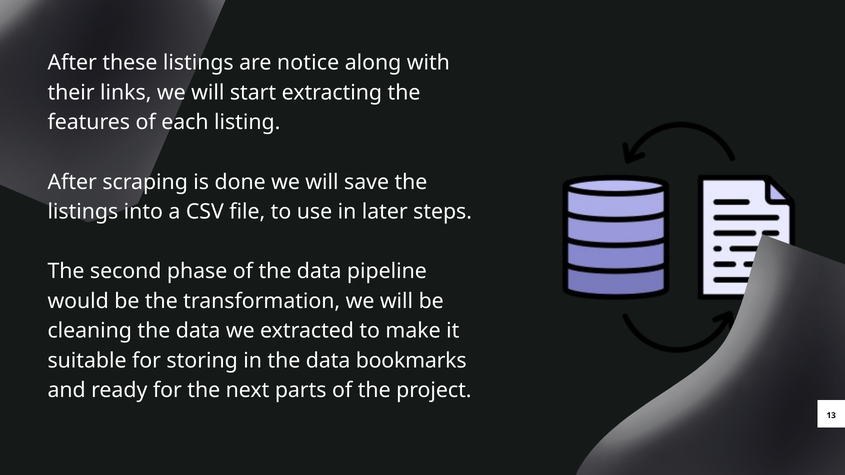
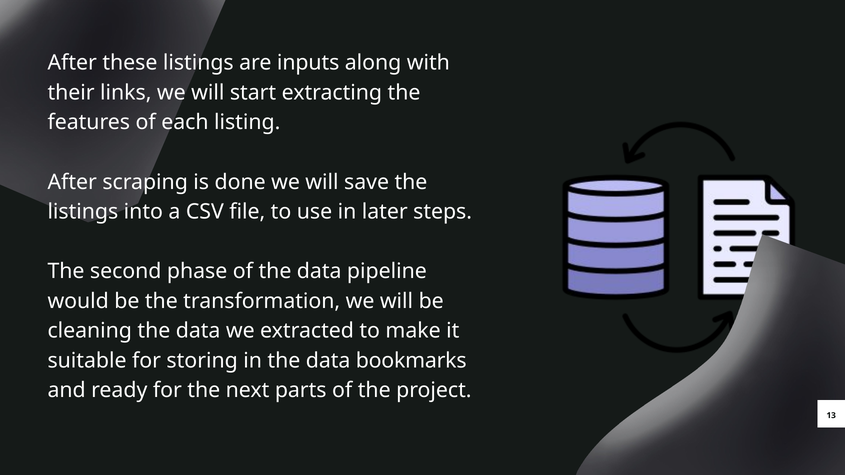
notice: notice -> inputs (308, 63)
